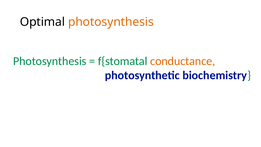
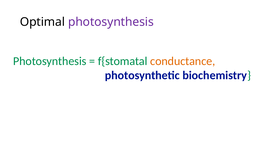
photosynthesis colour: orange -> purple (111, 22)
